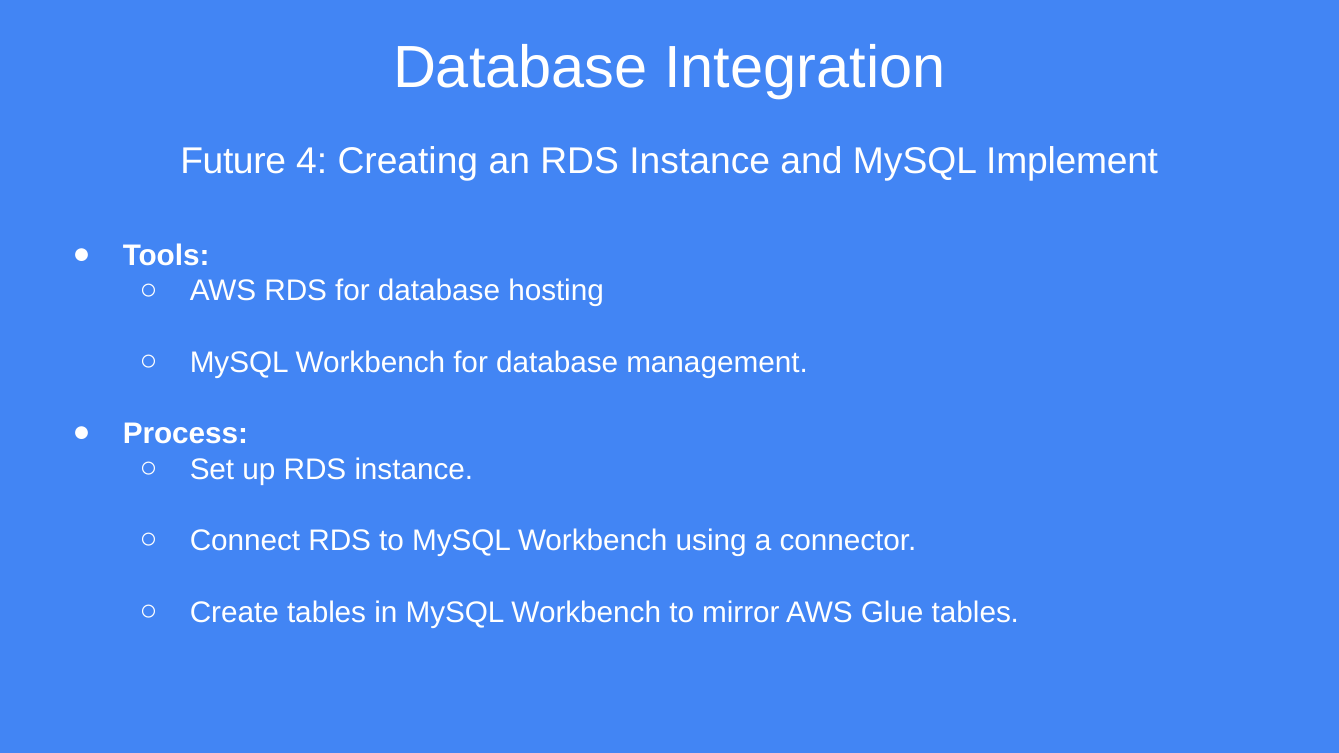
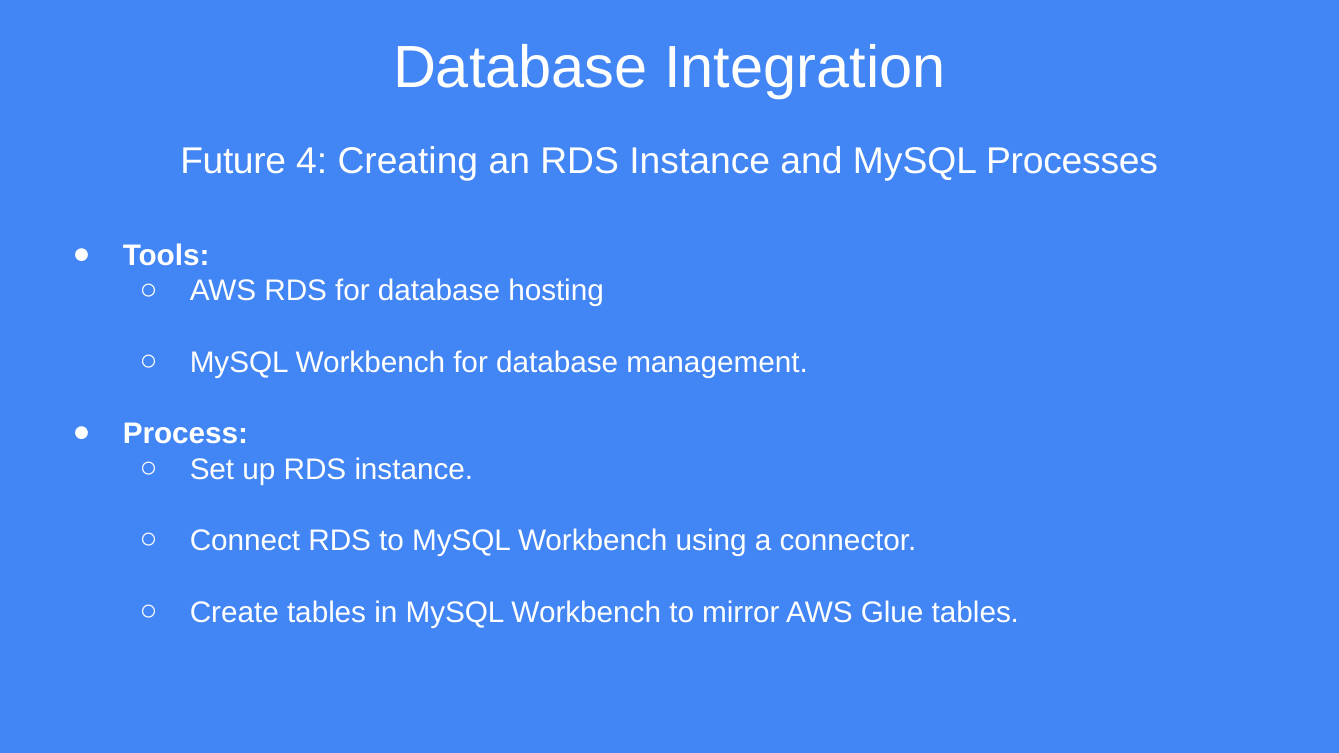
Implement: Implement -> Processes (1072, 161)
